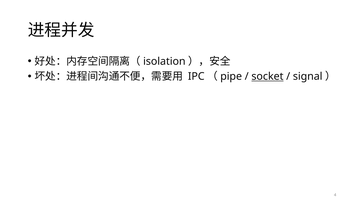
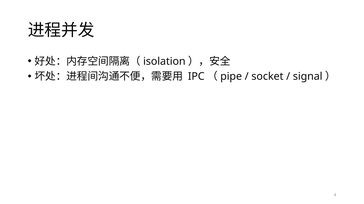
socket underline: present -> none (267, 77)
